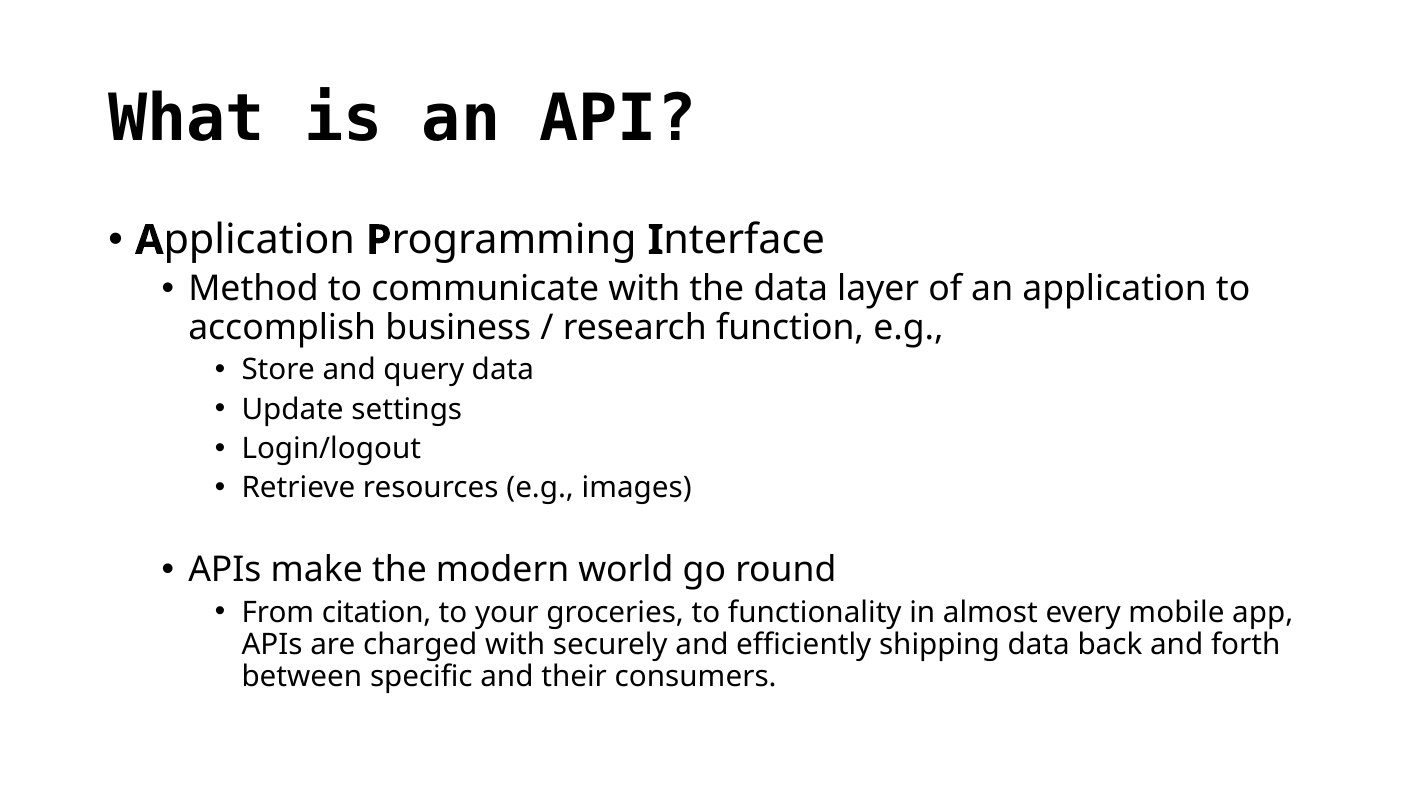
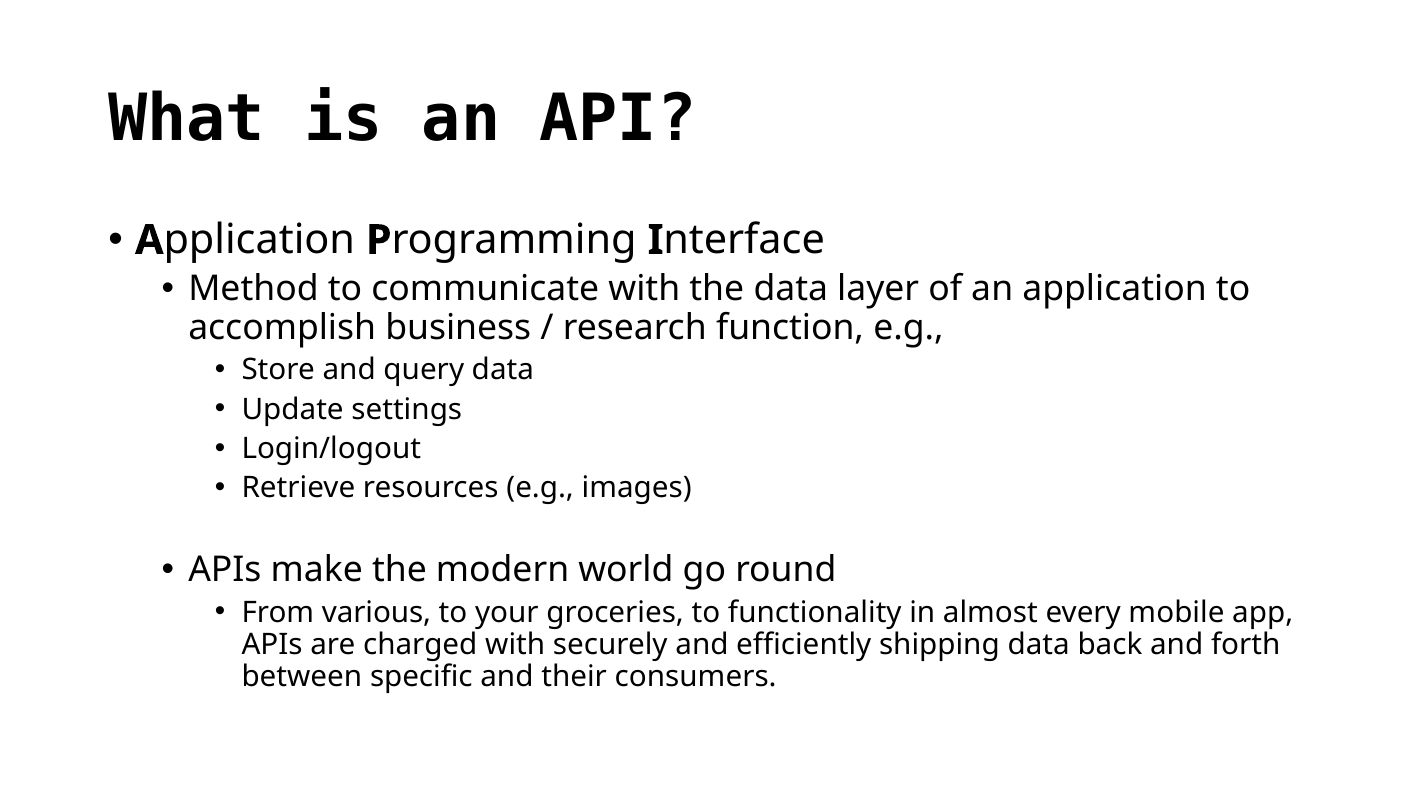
citation: citation -> various (376, 613)
